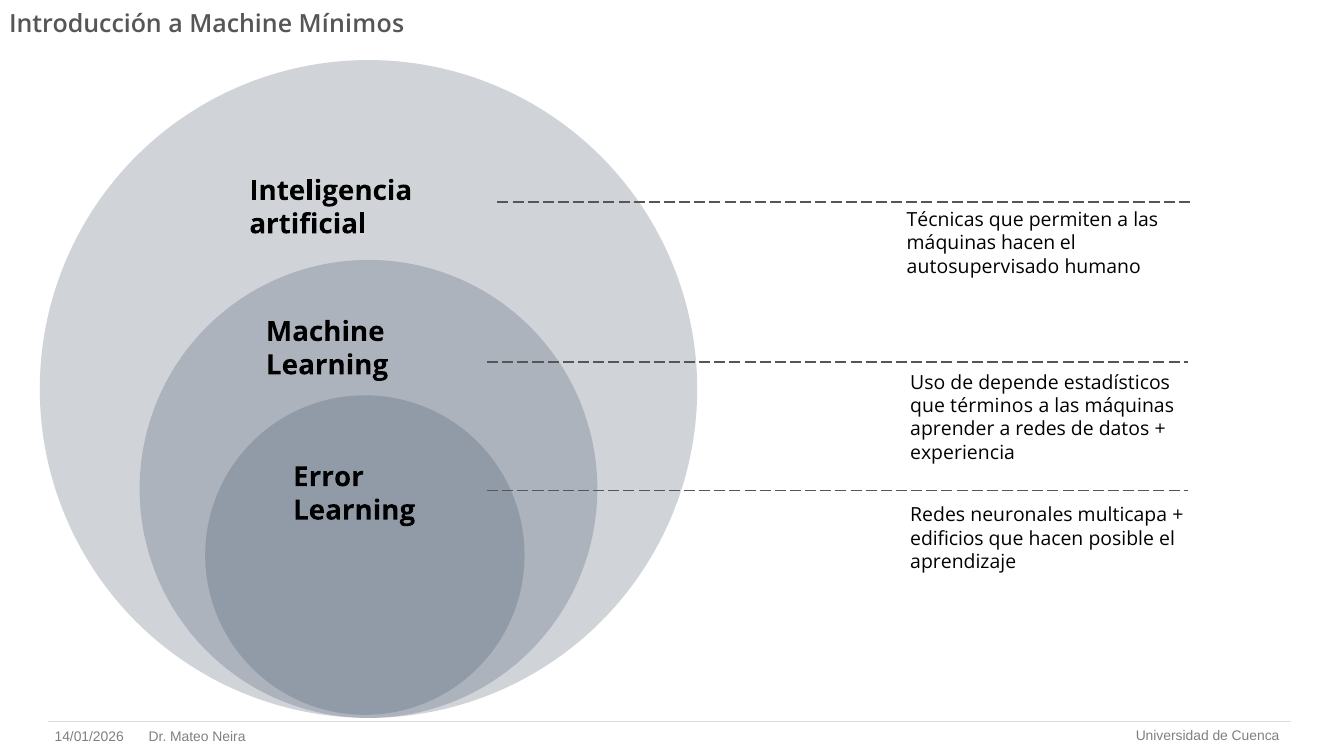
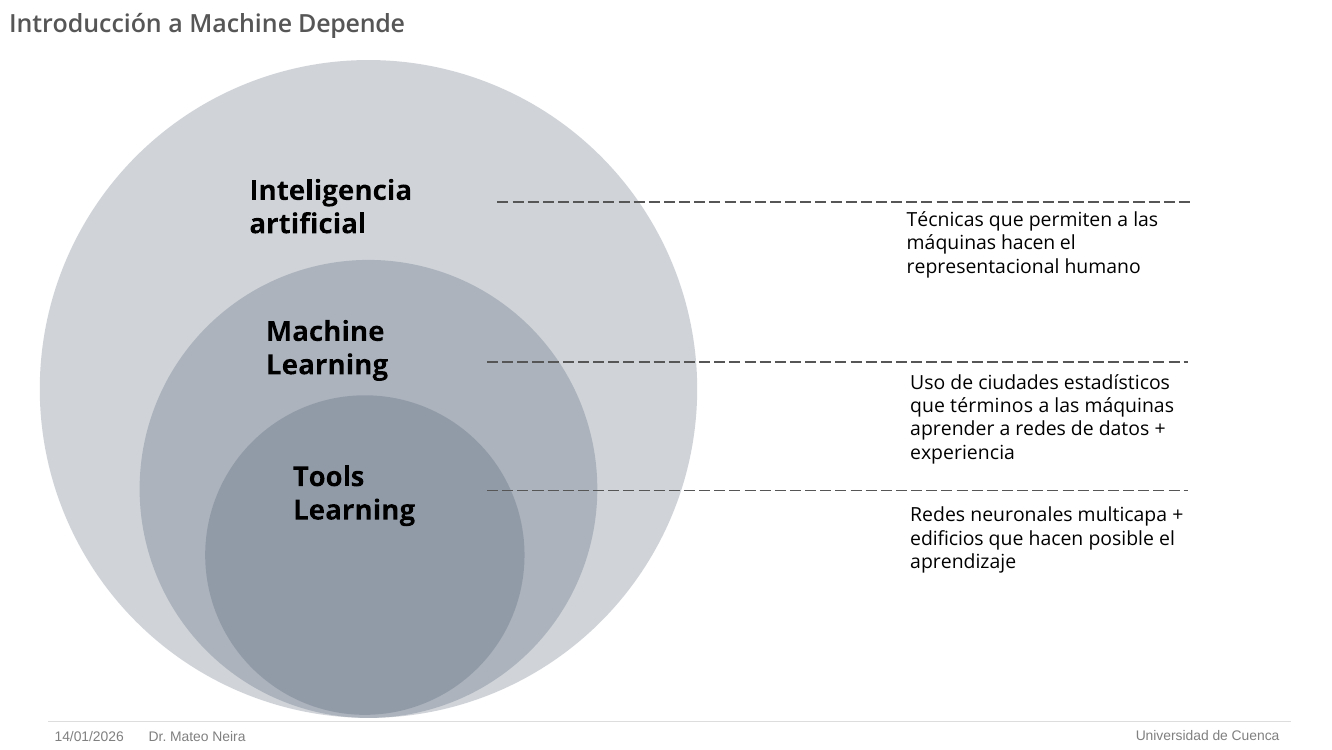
Mínimos: Mínimos -> Depende (352, 24)
autosupervisado: autosupervisado -> representacional (983, 266)
depende: depende -> ciudades (1019, 383)
Error: Error -> Tools (329, 477)
